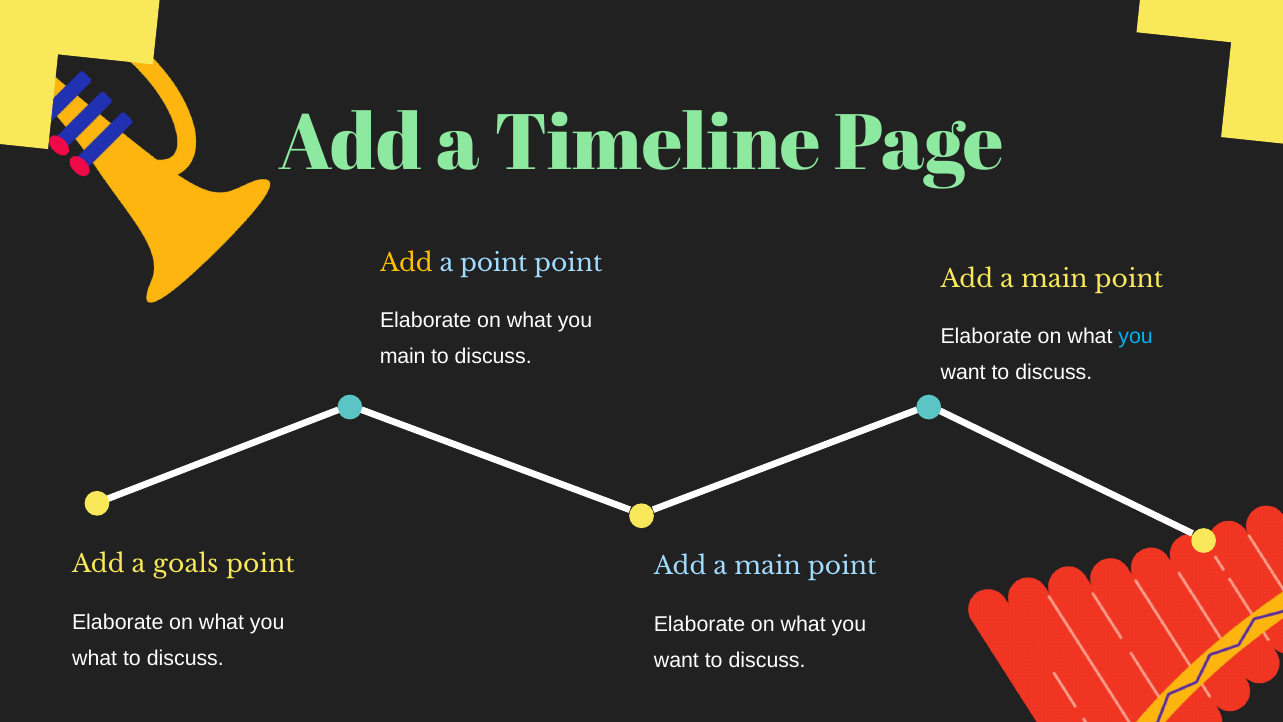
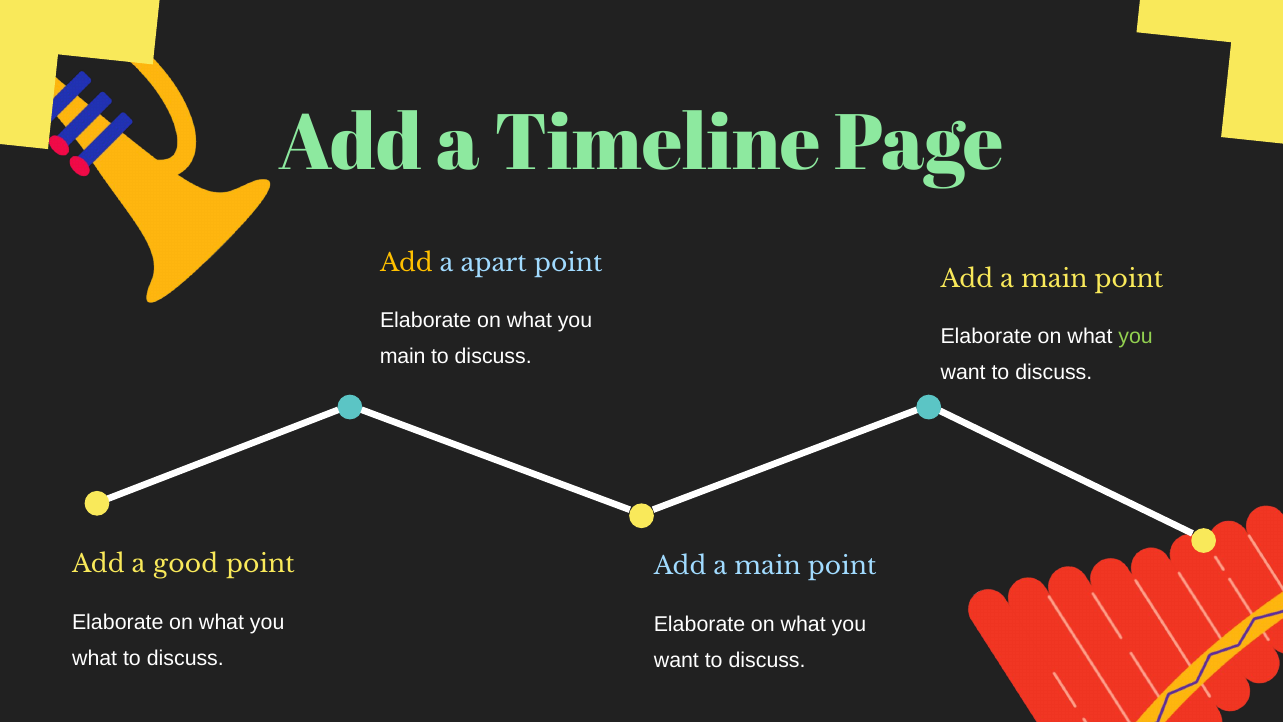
a point: point -> apart (494, 263)
you colour: light blue -> light green (1136, 336)
goals: goals -> good (186, 564)
